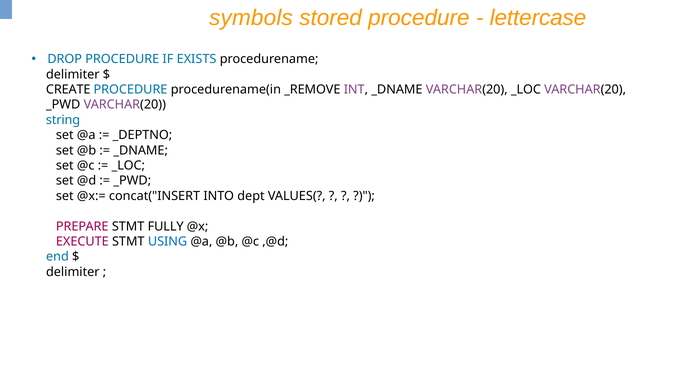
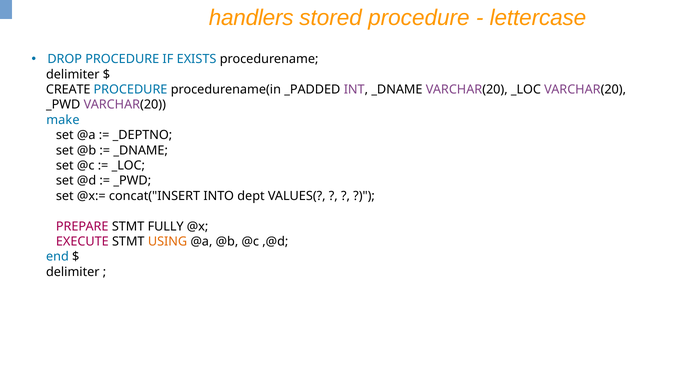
symbols: symbols -> handlers (251, 18)
_REMOVE: _REMOVE -> _PADDED (312, 90)
string: string -> make (63, 120)
USING colour: blue -> orange (168, 242)
